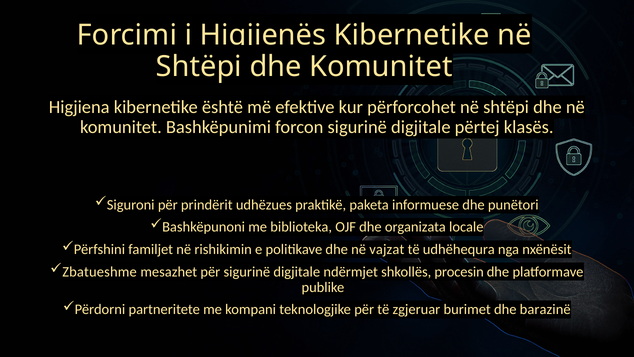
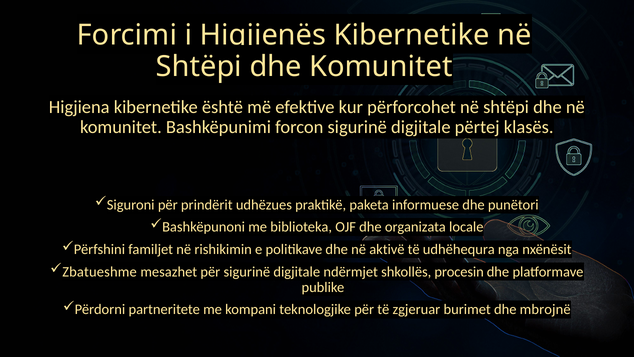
vajzat: vajzat -> aktivë (387, 249)
barazinë: barazinë -> mbrojnë (545, 309)
